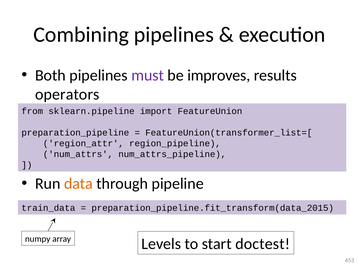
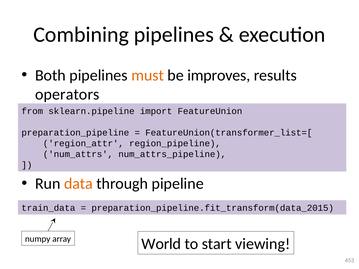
must colour: purple -> orange (148, 75)
Levels: Levels -> World (161, 244)
doctest: doctest -> viewing (263, 244)
